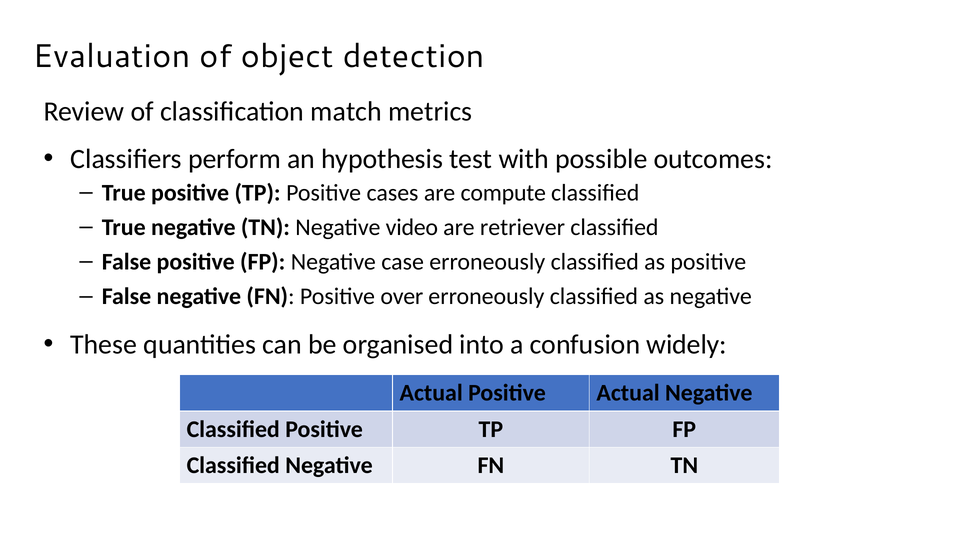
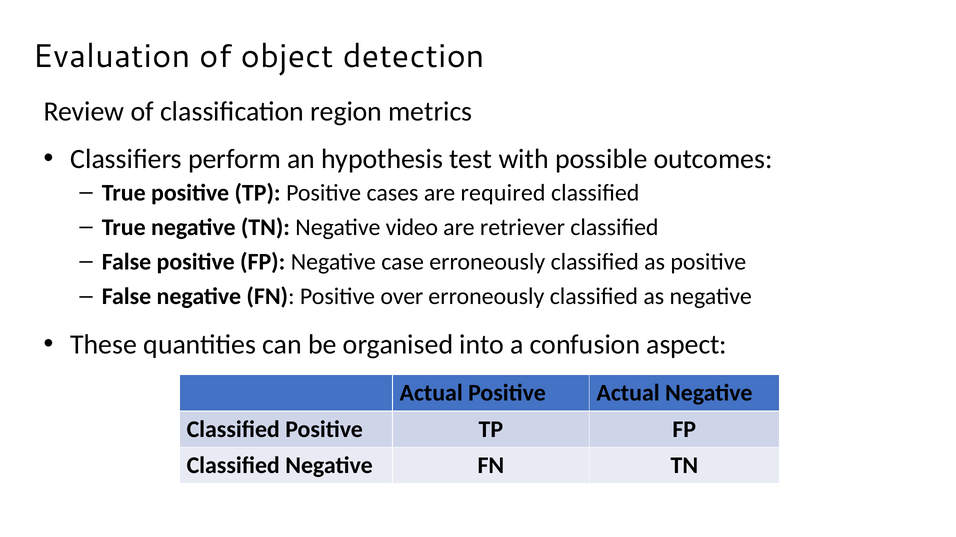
match: match -> region (346, 112)
compute: compute -> required (503, 193)
widely: widely -> aspect (687, 345)
